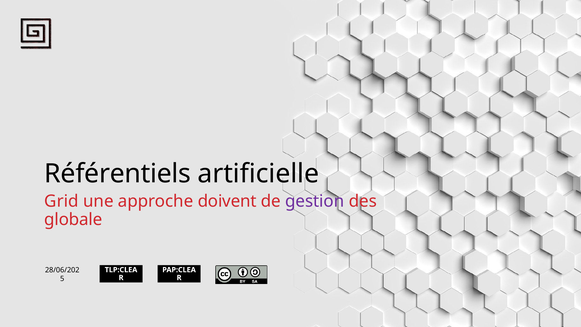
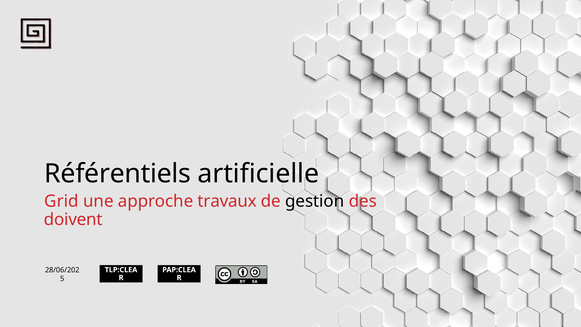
doivent: doivent -> travaux (227, 201)
gestion colour: purple -> black (315, 201)
globale: globale -> doivent (73, 219)
